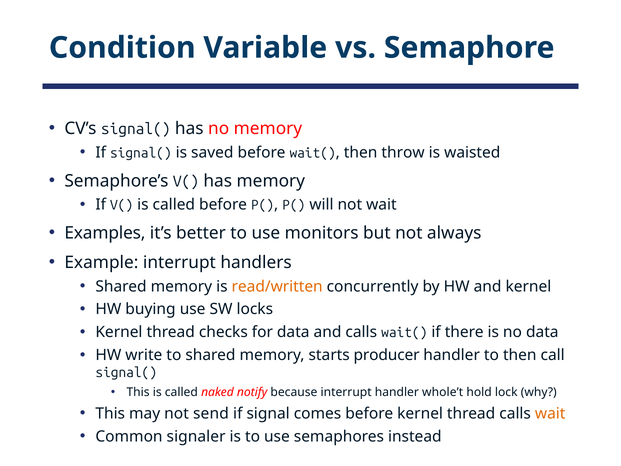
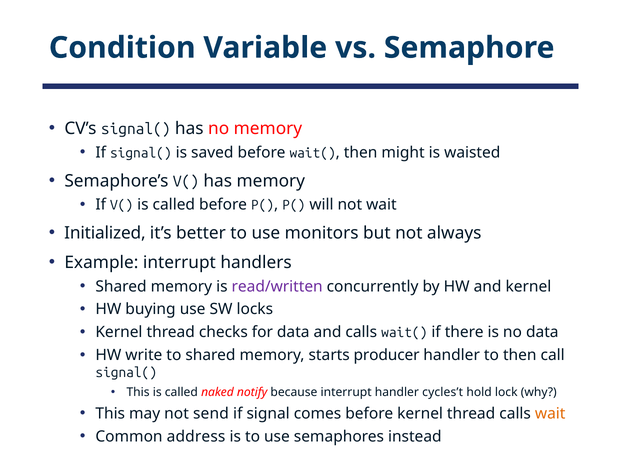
throw: throw -> might (403, 152)
Examples: Examples -> Initialized (105, 233)
read/written colour: orange -> purple (277, 286)
whole’t: whole’t -> cycles’t (443, 392)
signaler: signaler -> address (196, 436)
